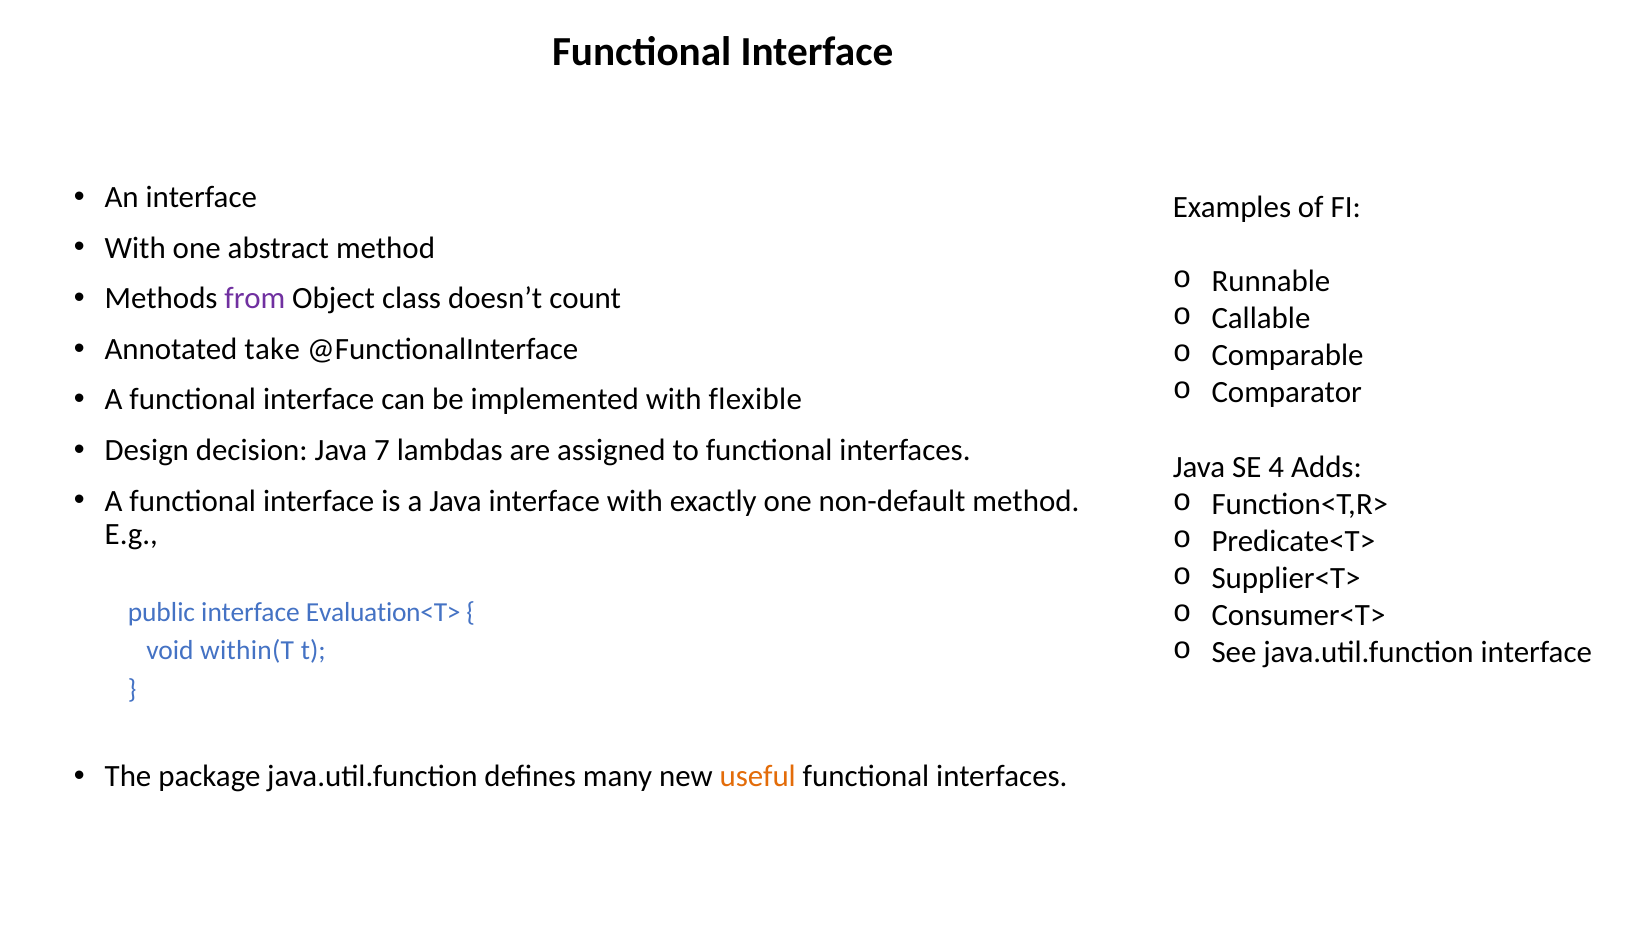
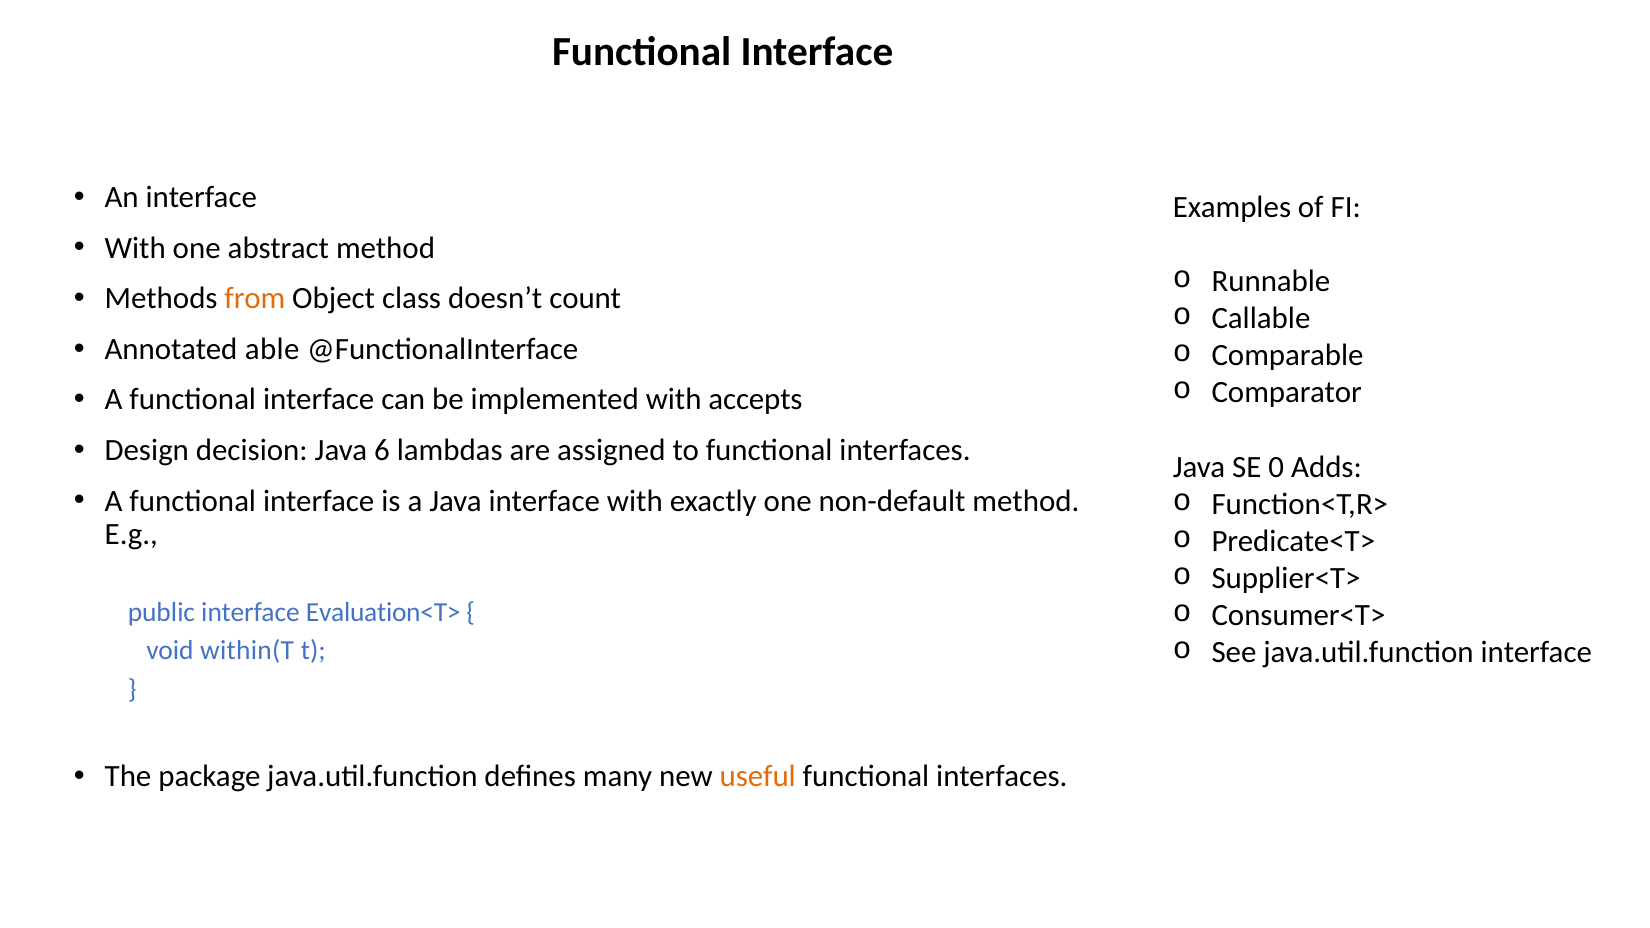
from colour: purple -> orange (255, 298)
take: take -> able (272, 349)
flexible: flexible -> accepts (756, 400)
7: 7 -> 6 (382, 450)
4: 4 -> 0 (1276, 467)
